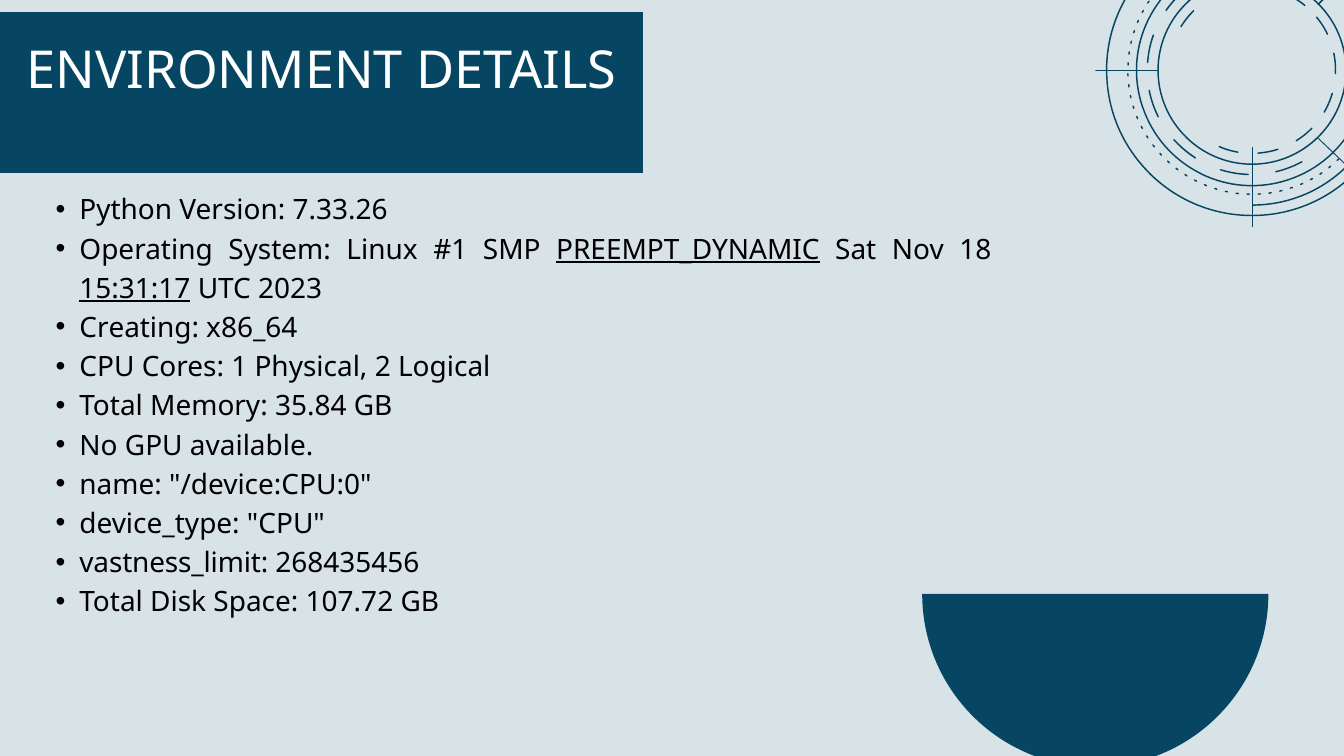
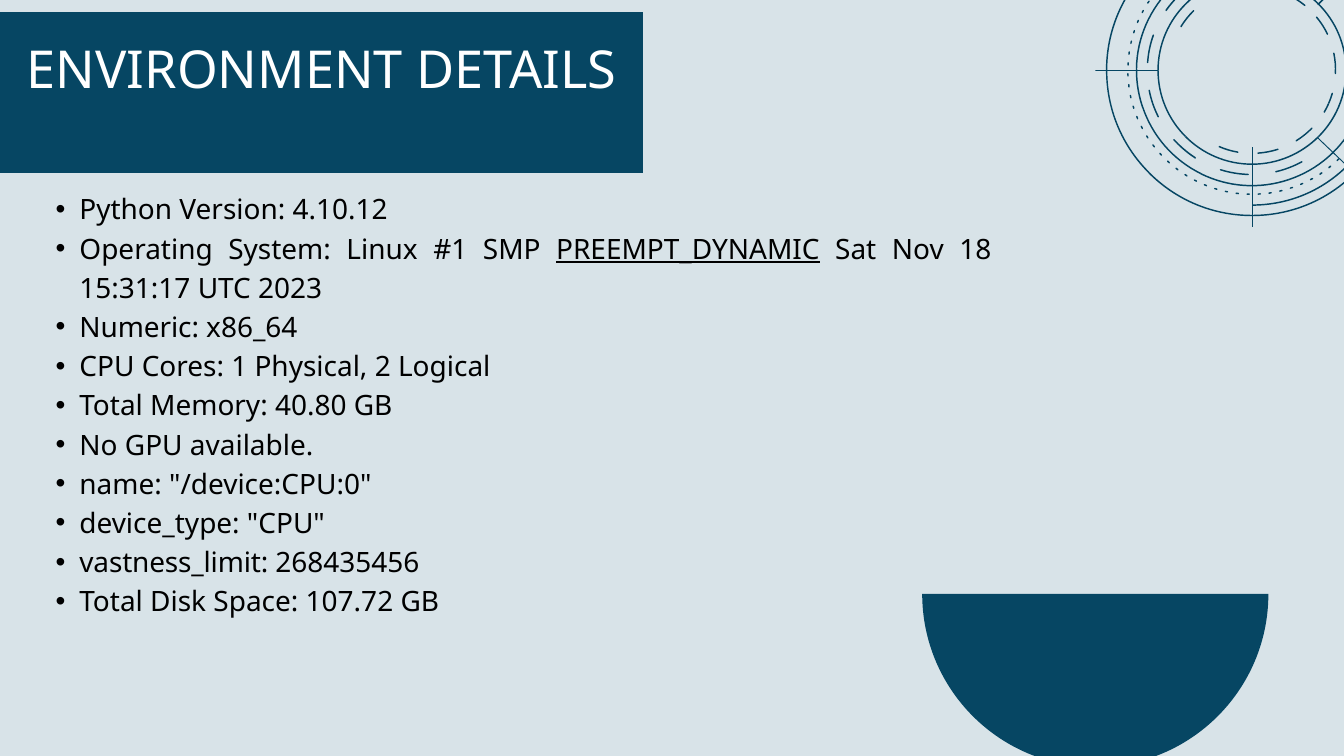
7.33.26: 7.33.26 -> 4.10.12 (340, 211)
15:31:17 underline: present -> none (135, 289)
Creating: Creating -> Numeric (139, 328)
35.84: 35.84 -> 40.80 (311, 407)
